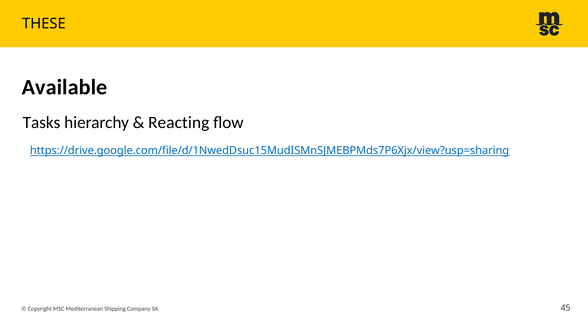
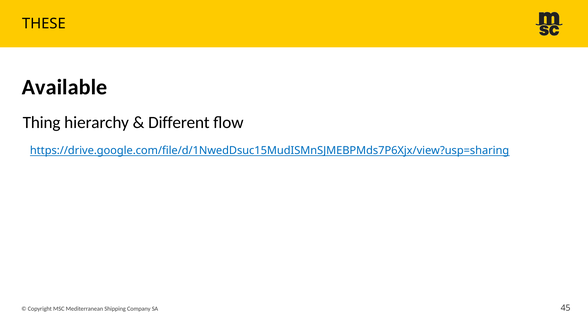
Tasks: Tasks -> Thing (42, 122)
Reacting: Reacting -> Different (179, 122)
